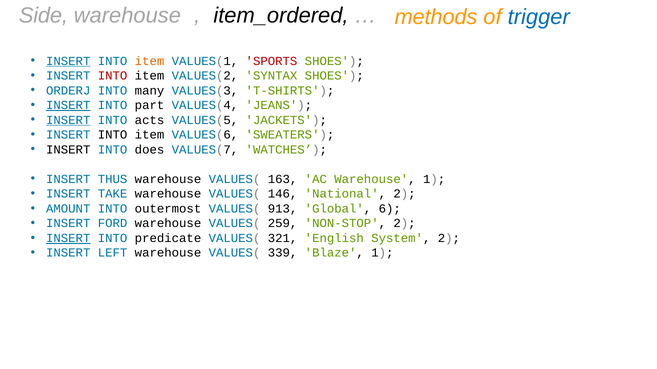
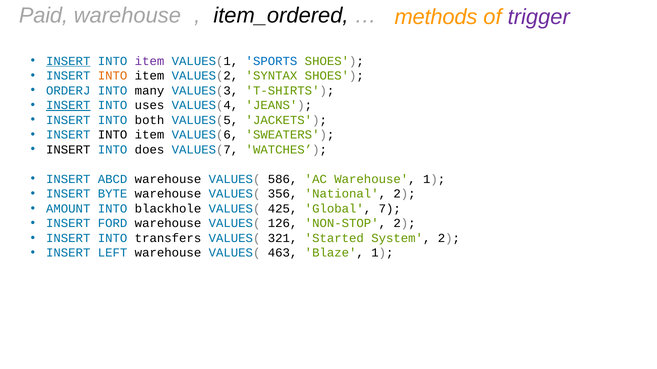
Side: Side -> Paid (43, 16)
trigger colour: blue -> purple (539, 17)
item colour: orange -> purple (150, 61)
SPORTS colour: red -> blue (271, 61)
INTO colour: red -> orange (113, 76)
part: part -> uses (150, 105)
INSERT underline: present -> none (68, 120)
acts: acts -> both (150, 120)
THUS: THUS -> ABCD (113, 179)
163: 163 -> 586 (283, 179)
TAKE: TAKE -> BYTE (113, 194)
146: 146 -> 356 (283, 194)
outermost: outermost -> blackhole (168, 209)
913: 913 -> 425 (283, 209)
6: 6 -> 7 (390, 209)
259: 259 -> 126 (283, 224)
INSERT underline: present -> none (68, 238)
predicate: predicate -> transfers (168, 238)
English: English -> Started (334, 238)
339: 339 -> 463 (283, 253)
